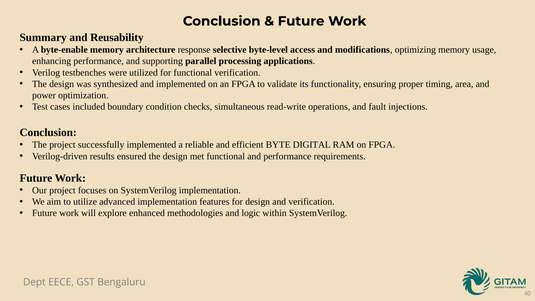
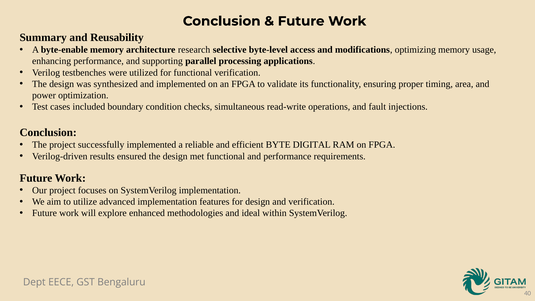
response: response -> research (194, 50)
logic: logic -> ideal (251, 213)
